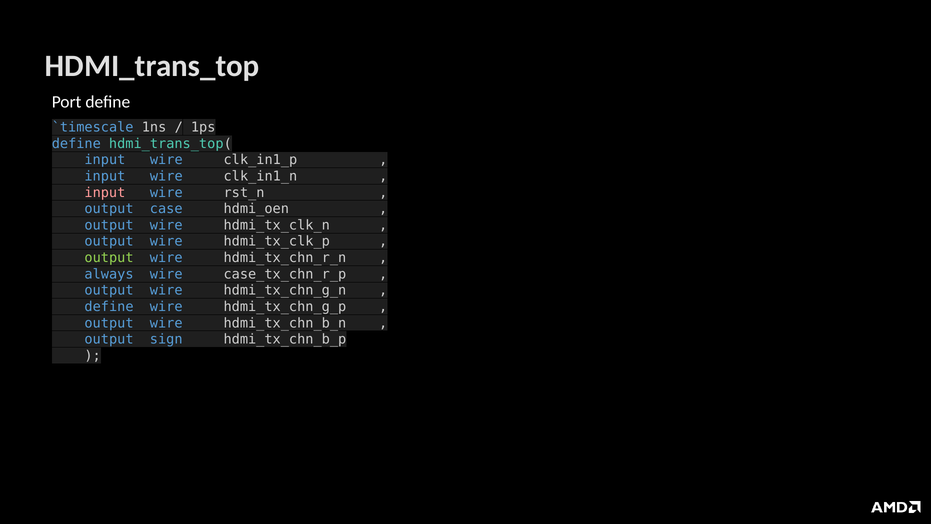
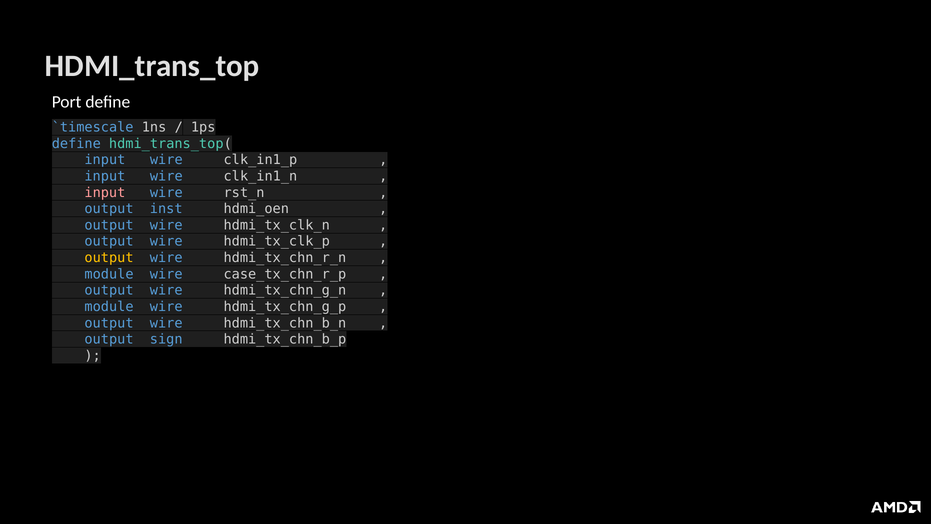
case: case -> inst (166, 209)
output colour: light green -> yellow (109, 258)
always: always -> module (109, 274)
define: define -> module (109, 307)
